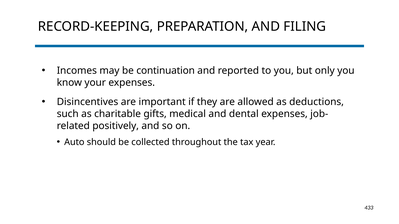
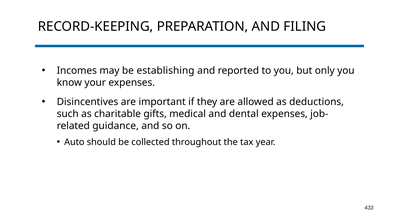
continuation: continuation -> establishing (166, 71)
positively: positively -> guidance (116, 126)
